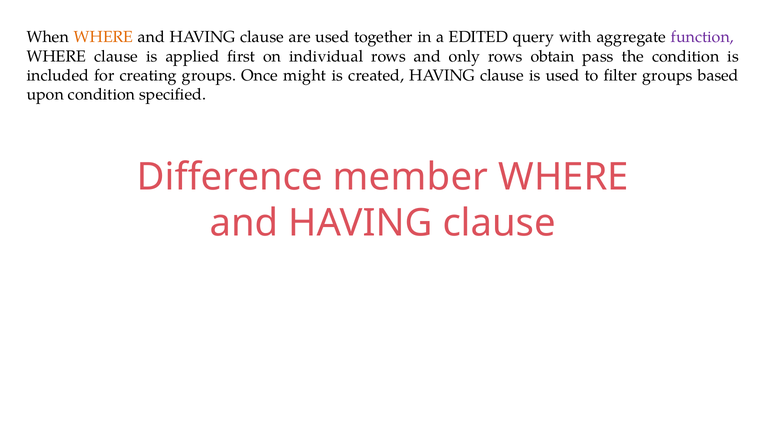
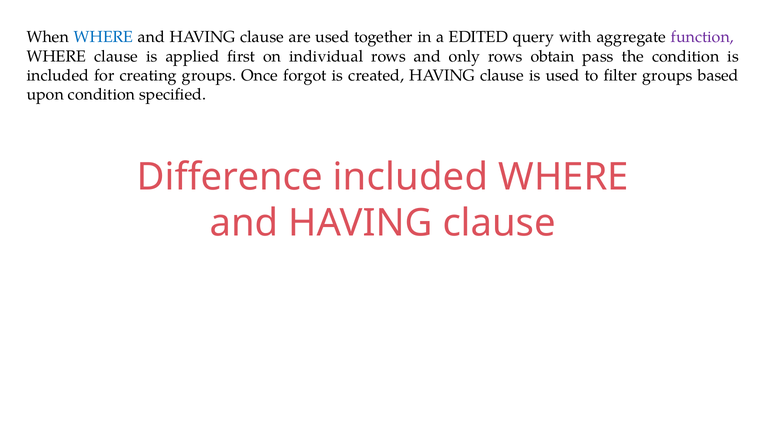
WHERE colour: orange -> blue (103, 37)
might: might -> forgot (305, 76)
Difference member: member -> included (410, 177)
